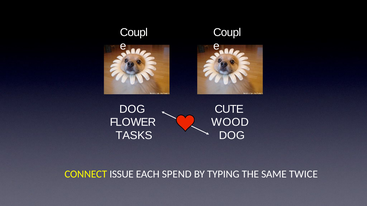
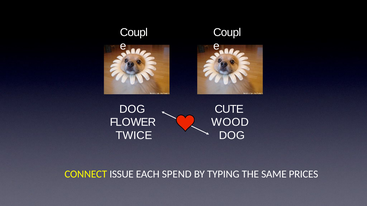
TASKS: TASKS -> TWICE (134, 136)
TWICE: TWICE -> PRICES (304, 174)
